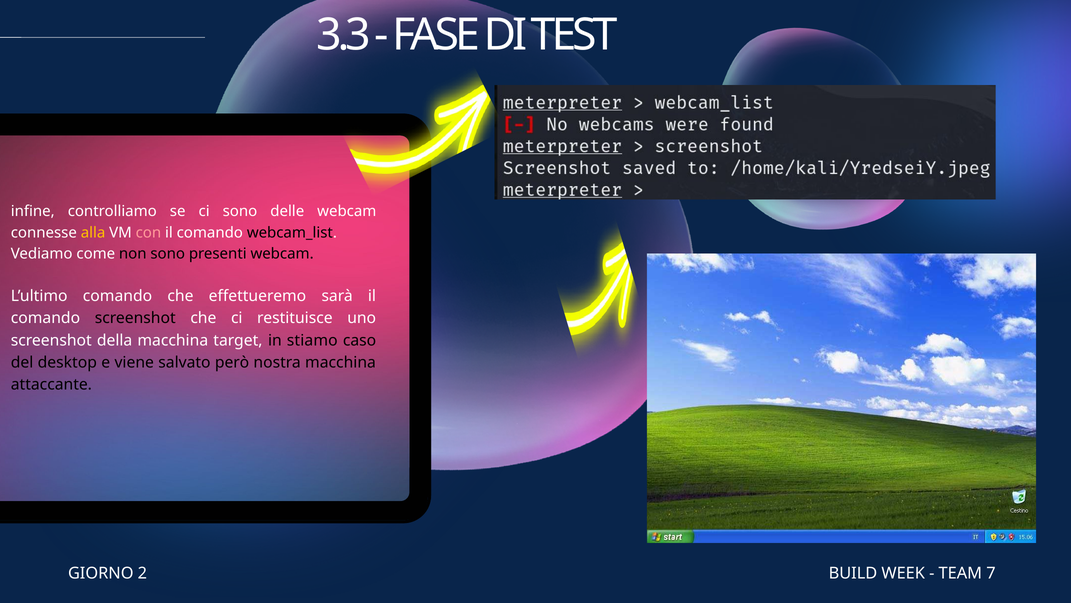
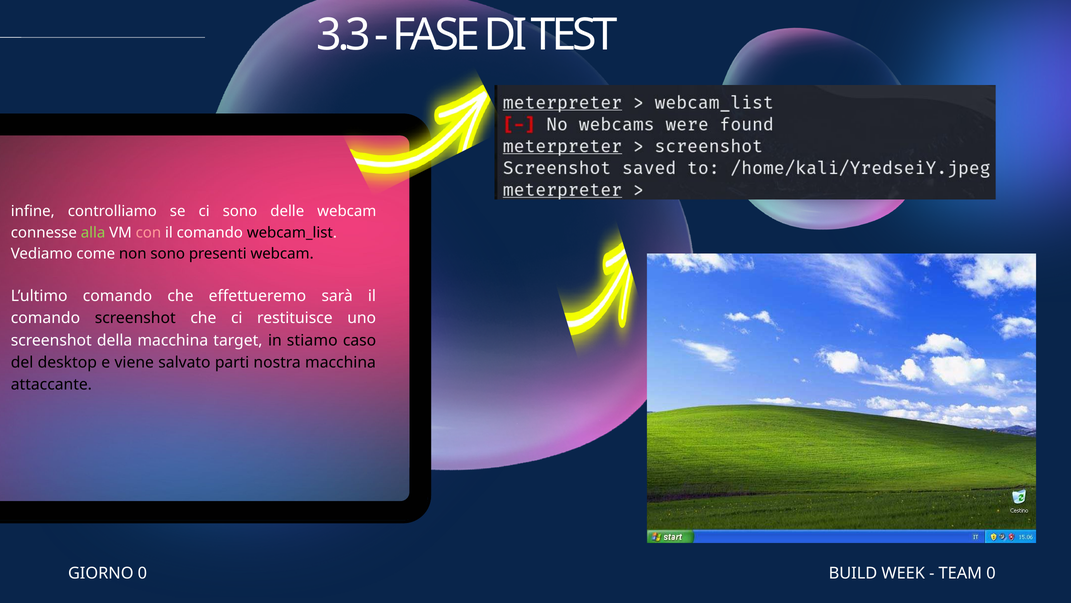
alla colour: yellow -> light green (93, 232)
però: però -> parti (232, 362)
GIORNO 2: 2 -> 0 (142, 573)
TEAM 7: 7 -> 0 (991, 573)
